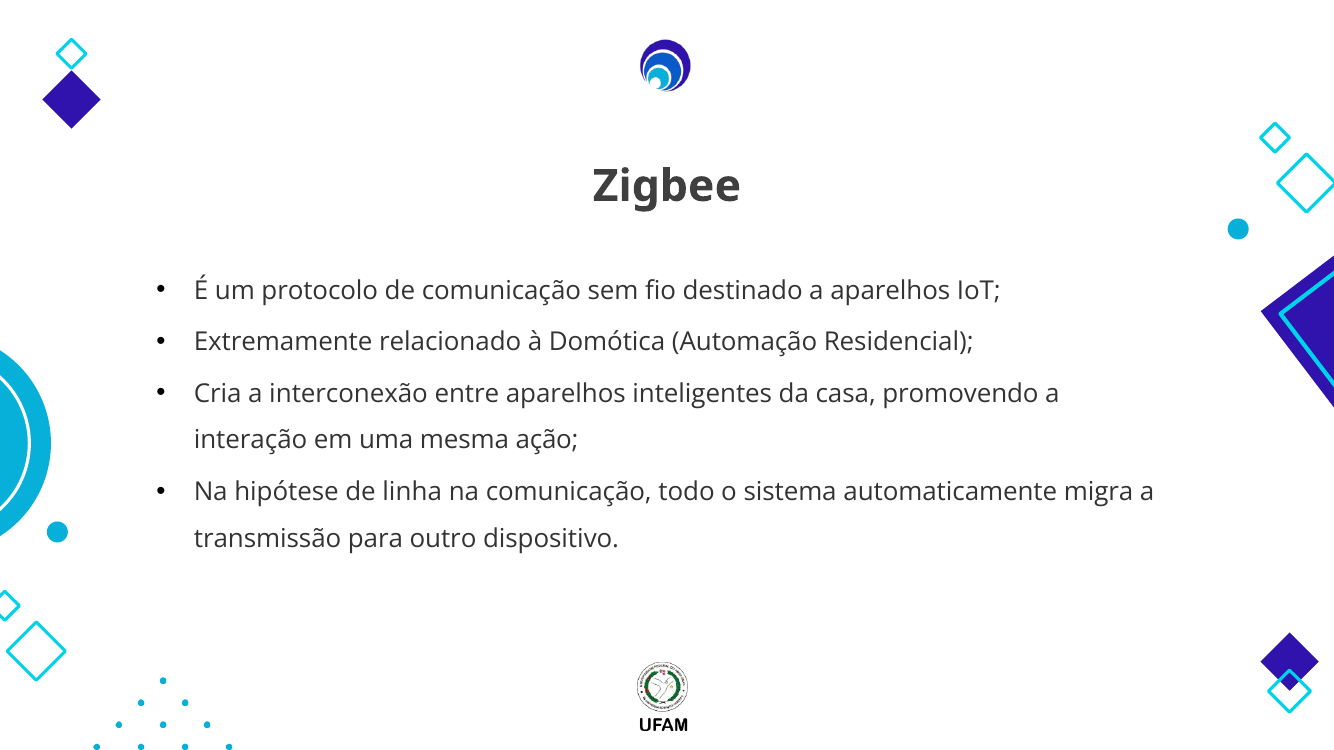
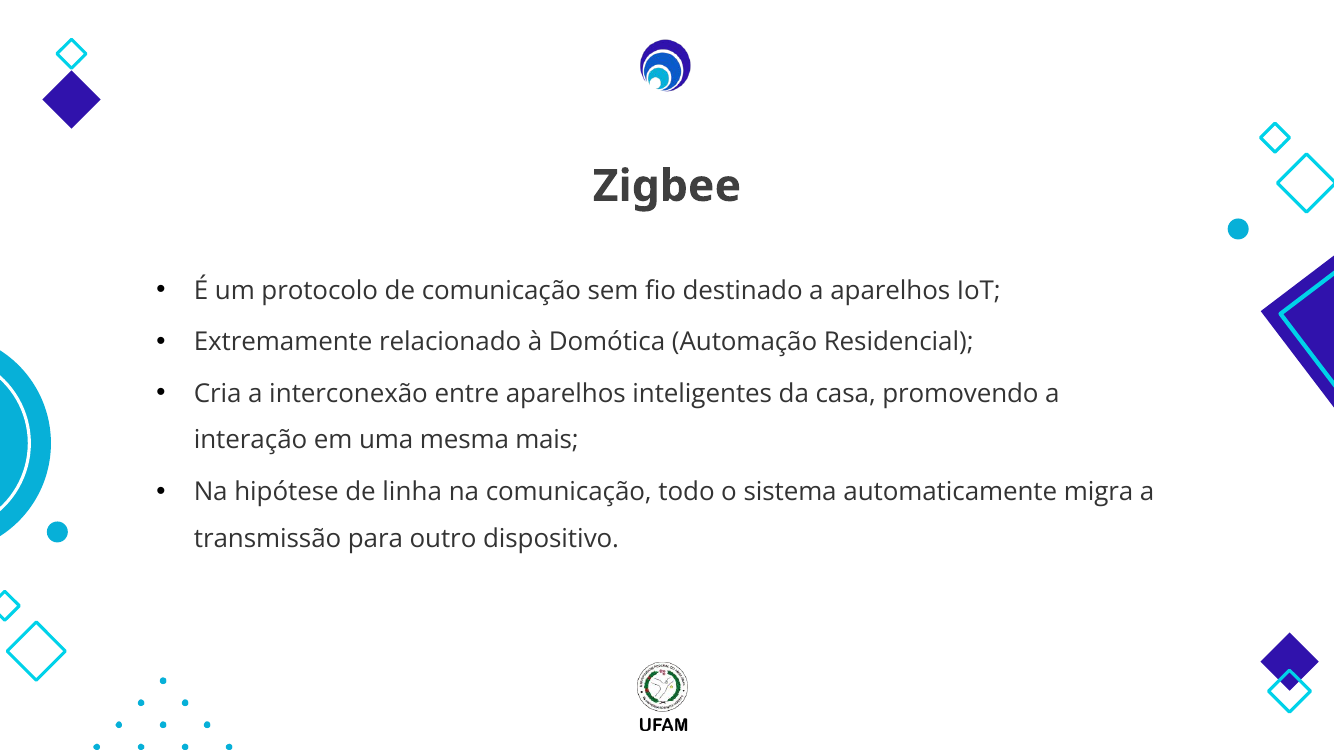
ação: ação -> mais (547, 441)
